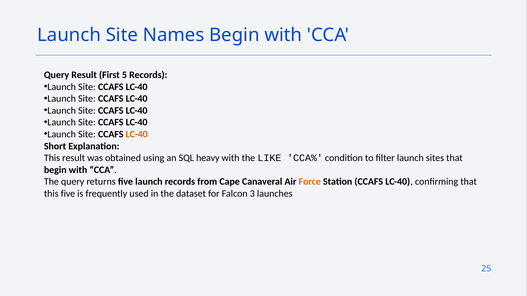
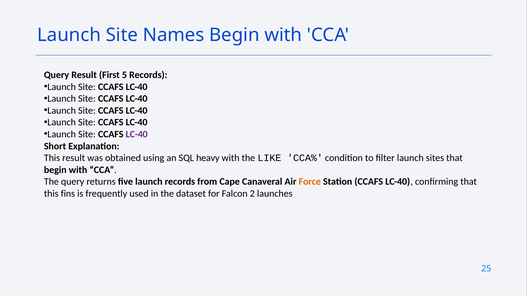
LC-40 colour: orange -> purple (137, 134)
this five: five -> fins (68, 194)
3: 3 -> 2 (252, 194)
